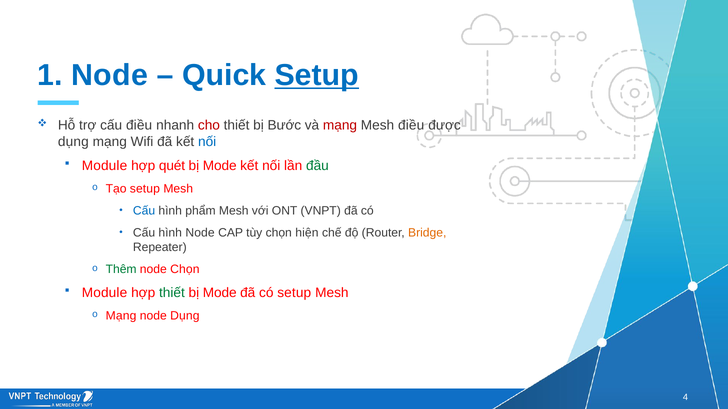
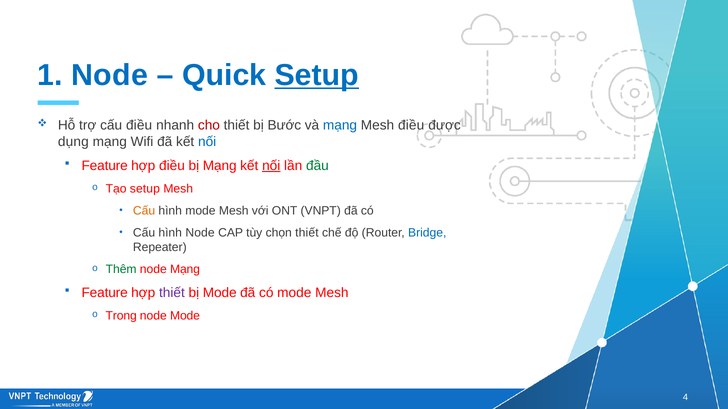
mạng colour: red -> blue (340, 126)
Module: Module -> Feature (105, 166)
hợp quét: quét -> điều (172, 166)
Mode: Mode -> Mạng (220, 166)
nối underline: none -> present (271, 166)
Cấu colour: blue -> orange (144, 211)
hình phẩm: phẩm -> mode (200, 211)
chọn hiện: hiện -> thiết (307, 233)
Bridge colour: orange -> blue (427, 233)
node Chọn: Chọn -> Mạng (185, 270)
Module: Module -> Feature (105, 293)
thiết colour: green -> purple (172, 293)
có setup: setup -> mode (294, 293)
Mạng: Mạng -> Trong (121, 316)
node Dụng: Dụng -> Mode (185, 316)
